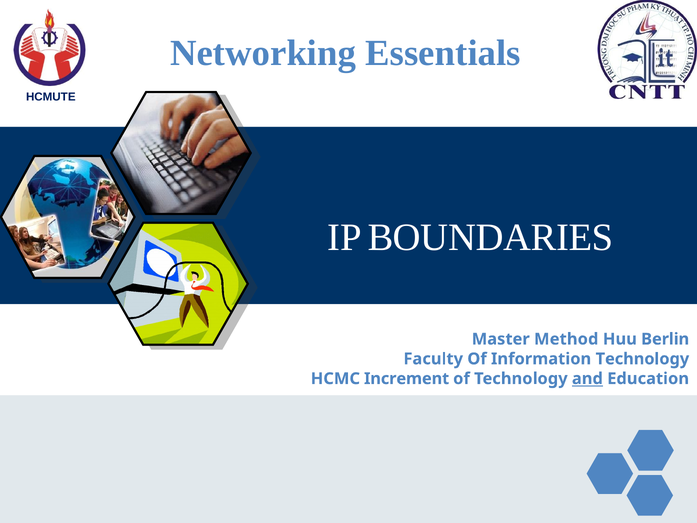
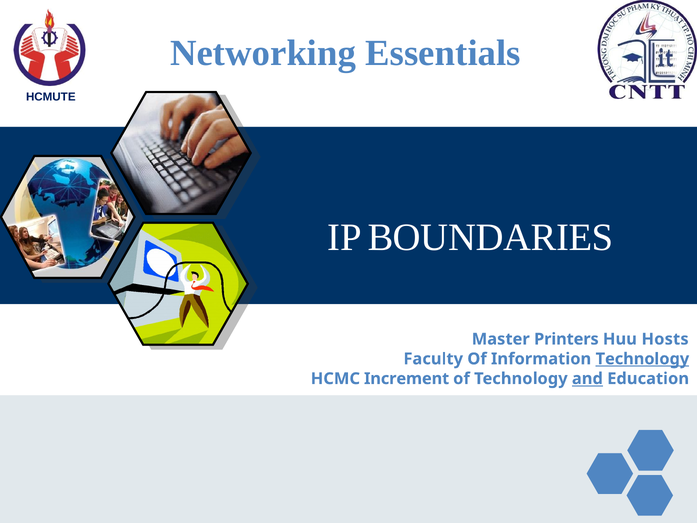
Method: Method -> Printers (566, 339)
Berlin: Berlin -> Hosts (665, 339)
Technology underline: none -> present (642, 359)
